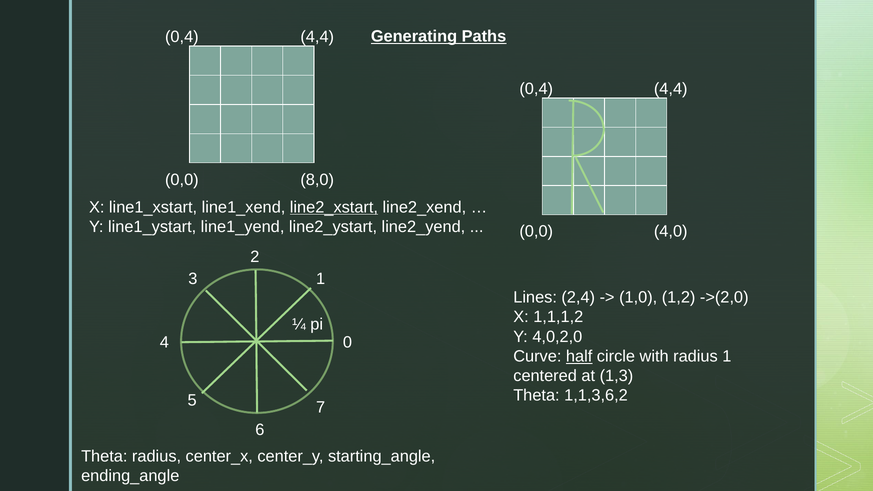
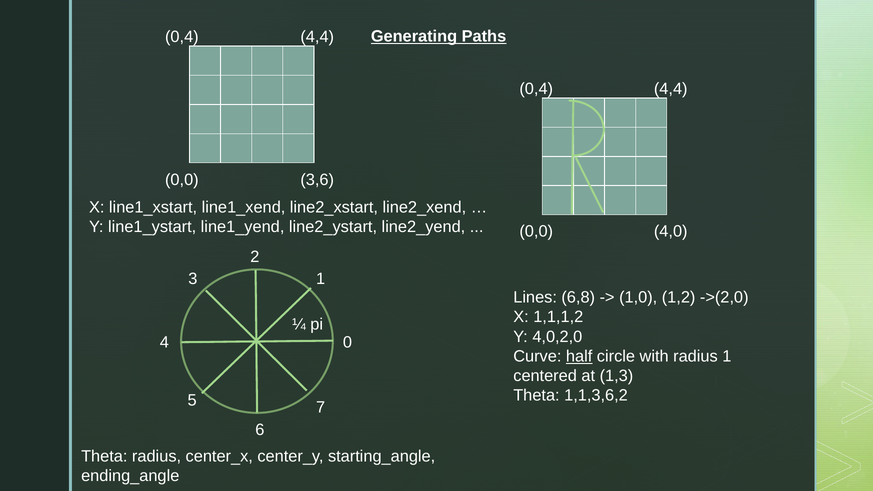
8,0: 8,0 -> 3,6 (317, 180)
line2_xstart underline: present -> none (334, 207)
2,4: 2,4 -> 6,8 (578, 297)
